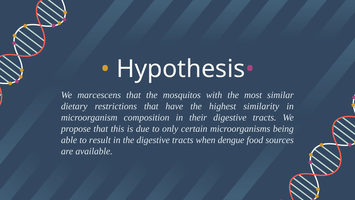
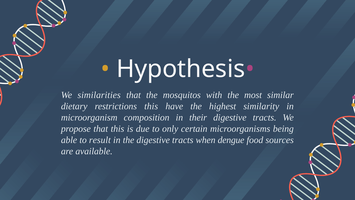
marcescens: marcescens -> similarities (99, 95)
restrictions that: that -> this (151, 106)
